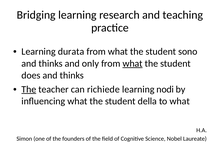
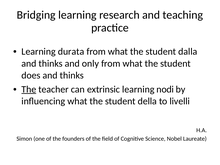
sono: sono -> dalla (188, 51)
what underline: present -> none (133, 63)
richiede: richiede -> extrinsic (103, 89)
to what: what -> livelli (180, 101)
